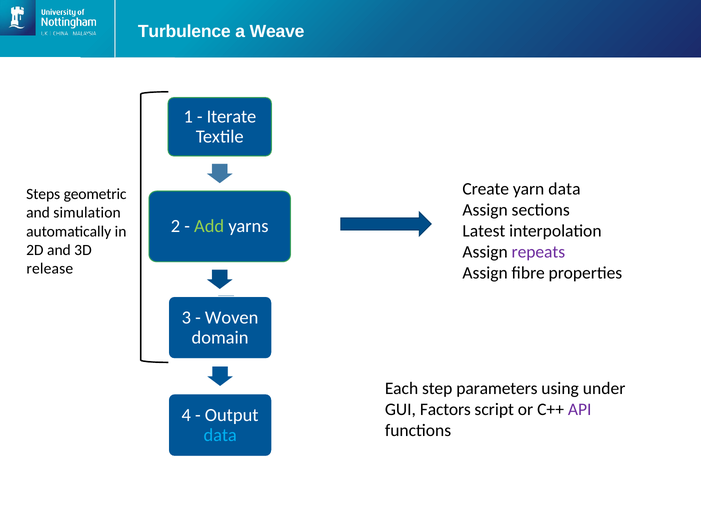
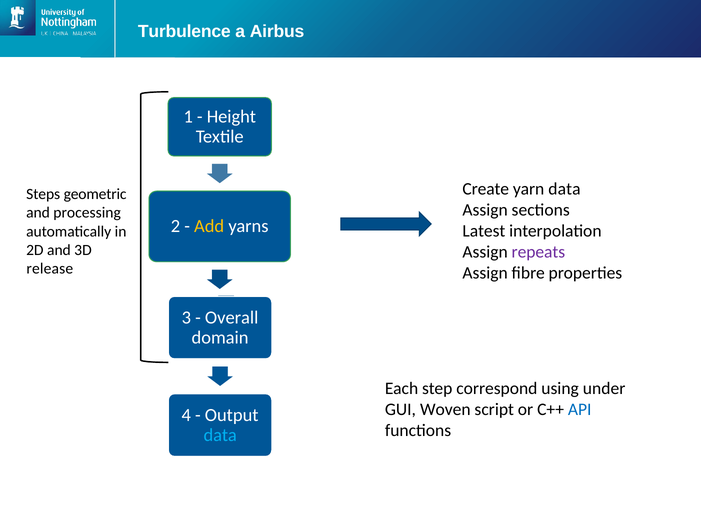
Weave: Weave -> Airbus (277, 32)
Iterate: Iterate -> Height (231, 117)
simulation: simulation -> processing (87, 213)
Add colour: light green -> yellow (209, 226)
Woven: Woven -> Overall (232, 317)
parameters: parameters -> correspond (497, 388)
Factors: Factors -> Woven (445, 409)
API colour: purple -> blue (580, 409)
